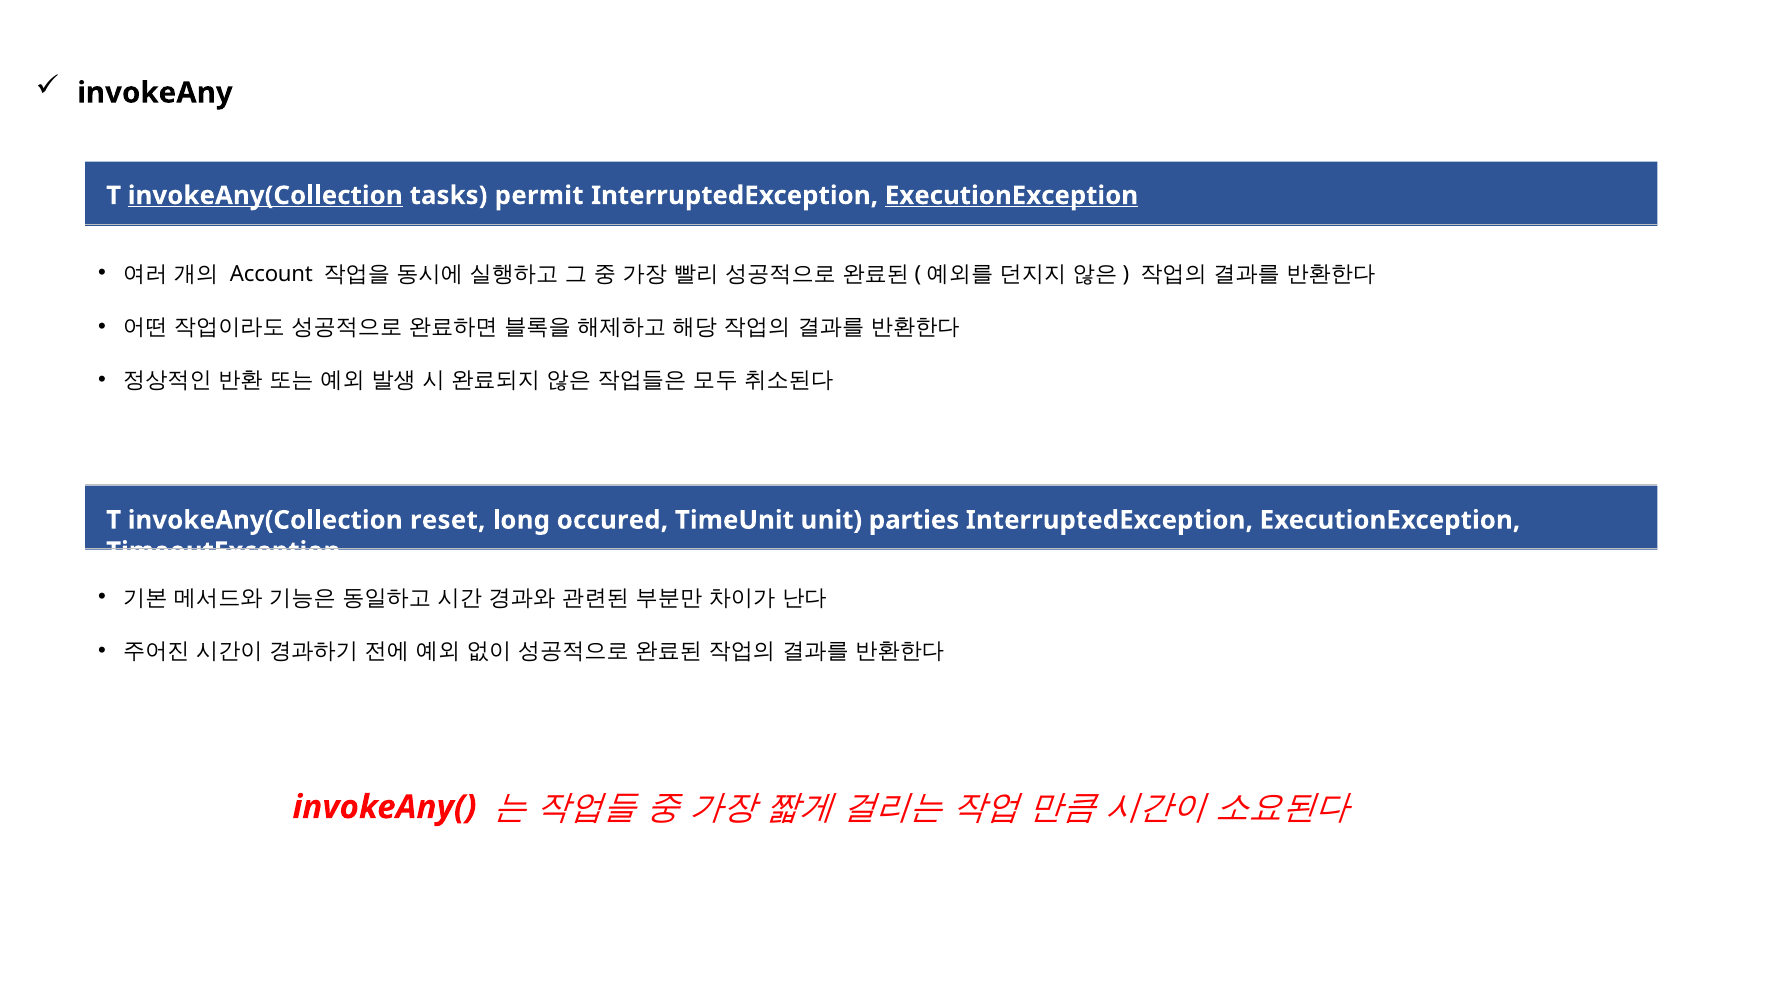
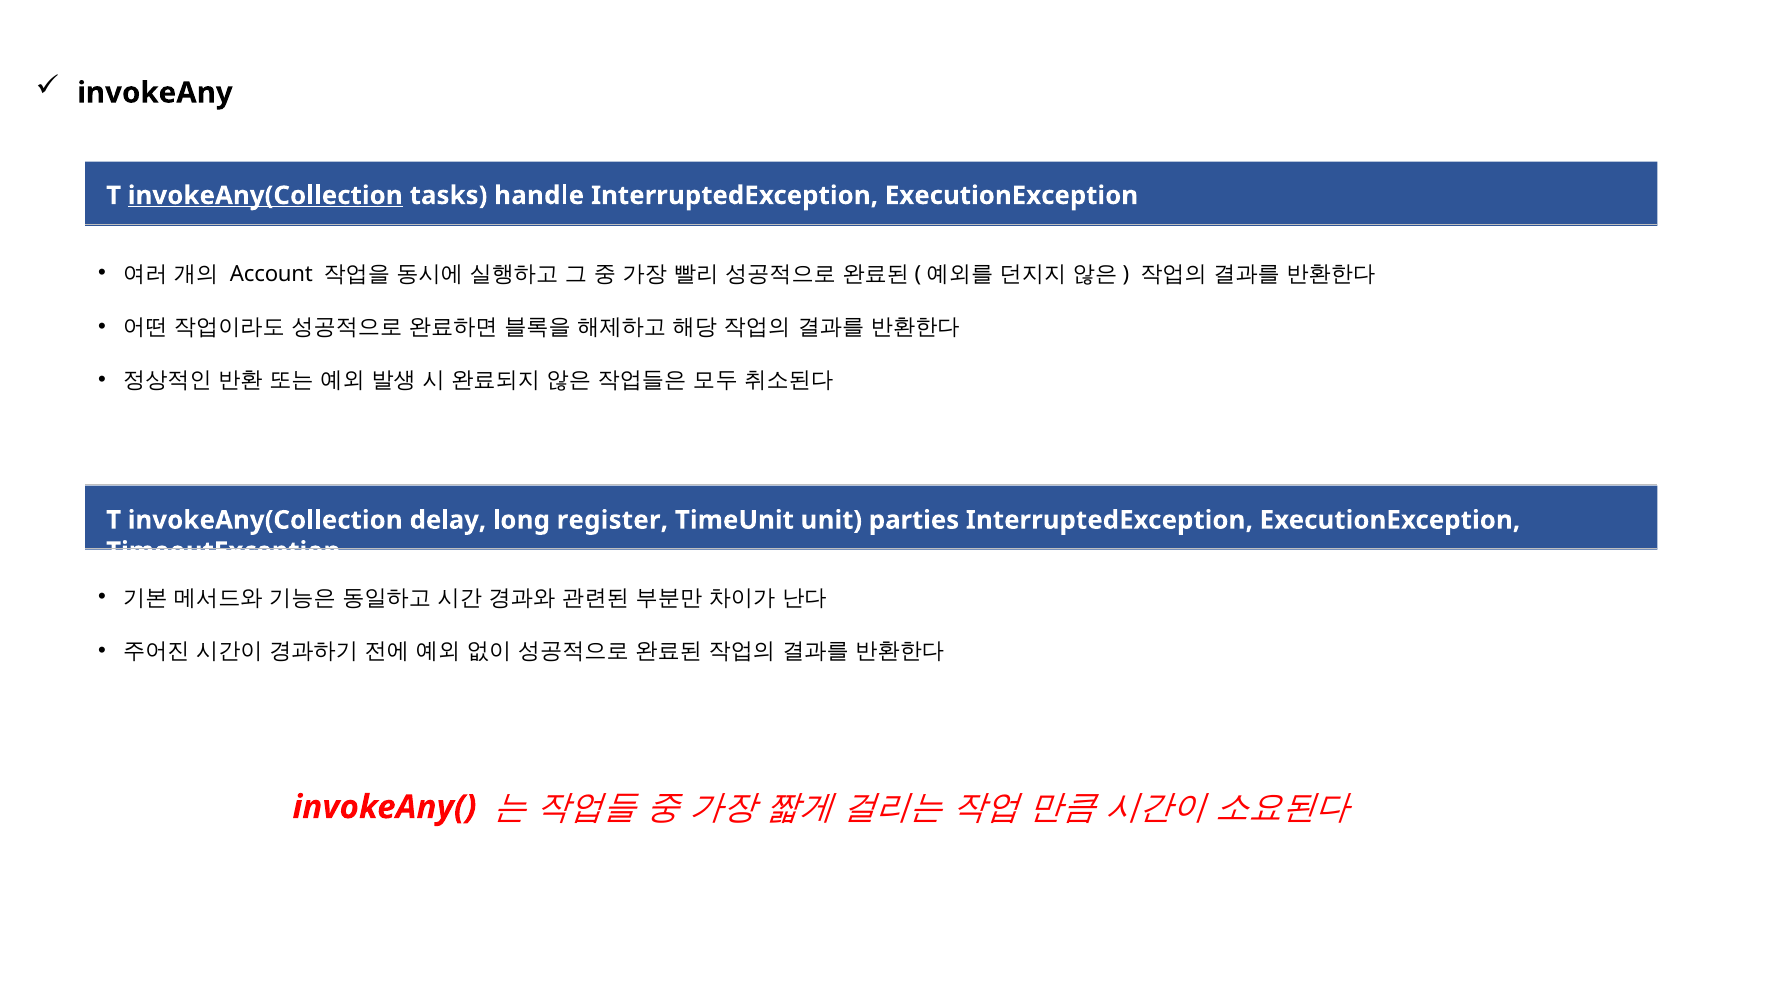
permit: permit -> handle (539, 196)
ExecutionException underline: present -> none (1011, 196)
reset: reset -> delay (448, 520)
occured: occured -> register (612, 520)
